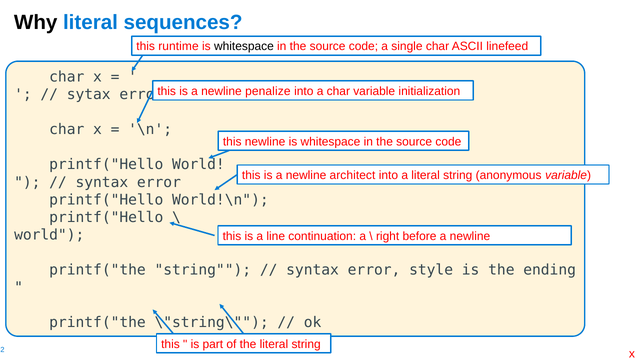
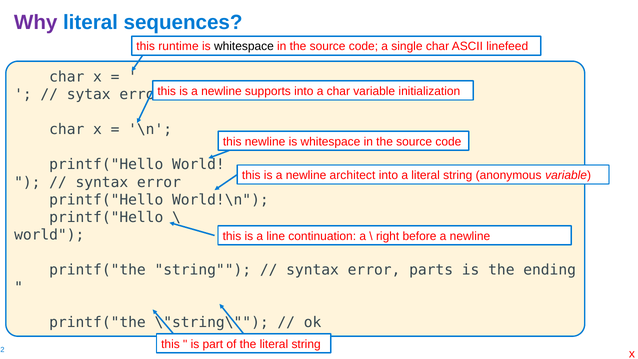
Why colour: black -> purple (36, 22)
penalize: penalize -> supports (268, 91)
style: style -> parts (431, 270)
